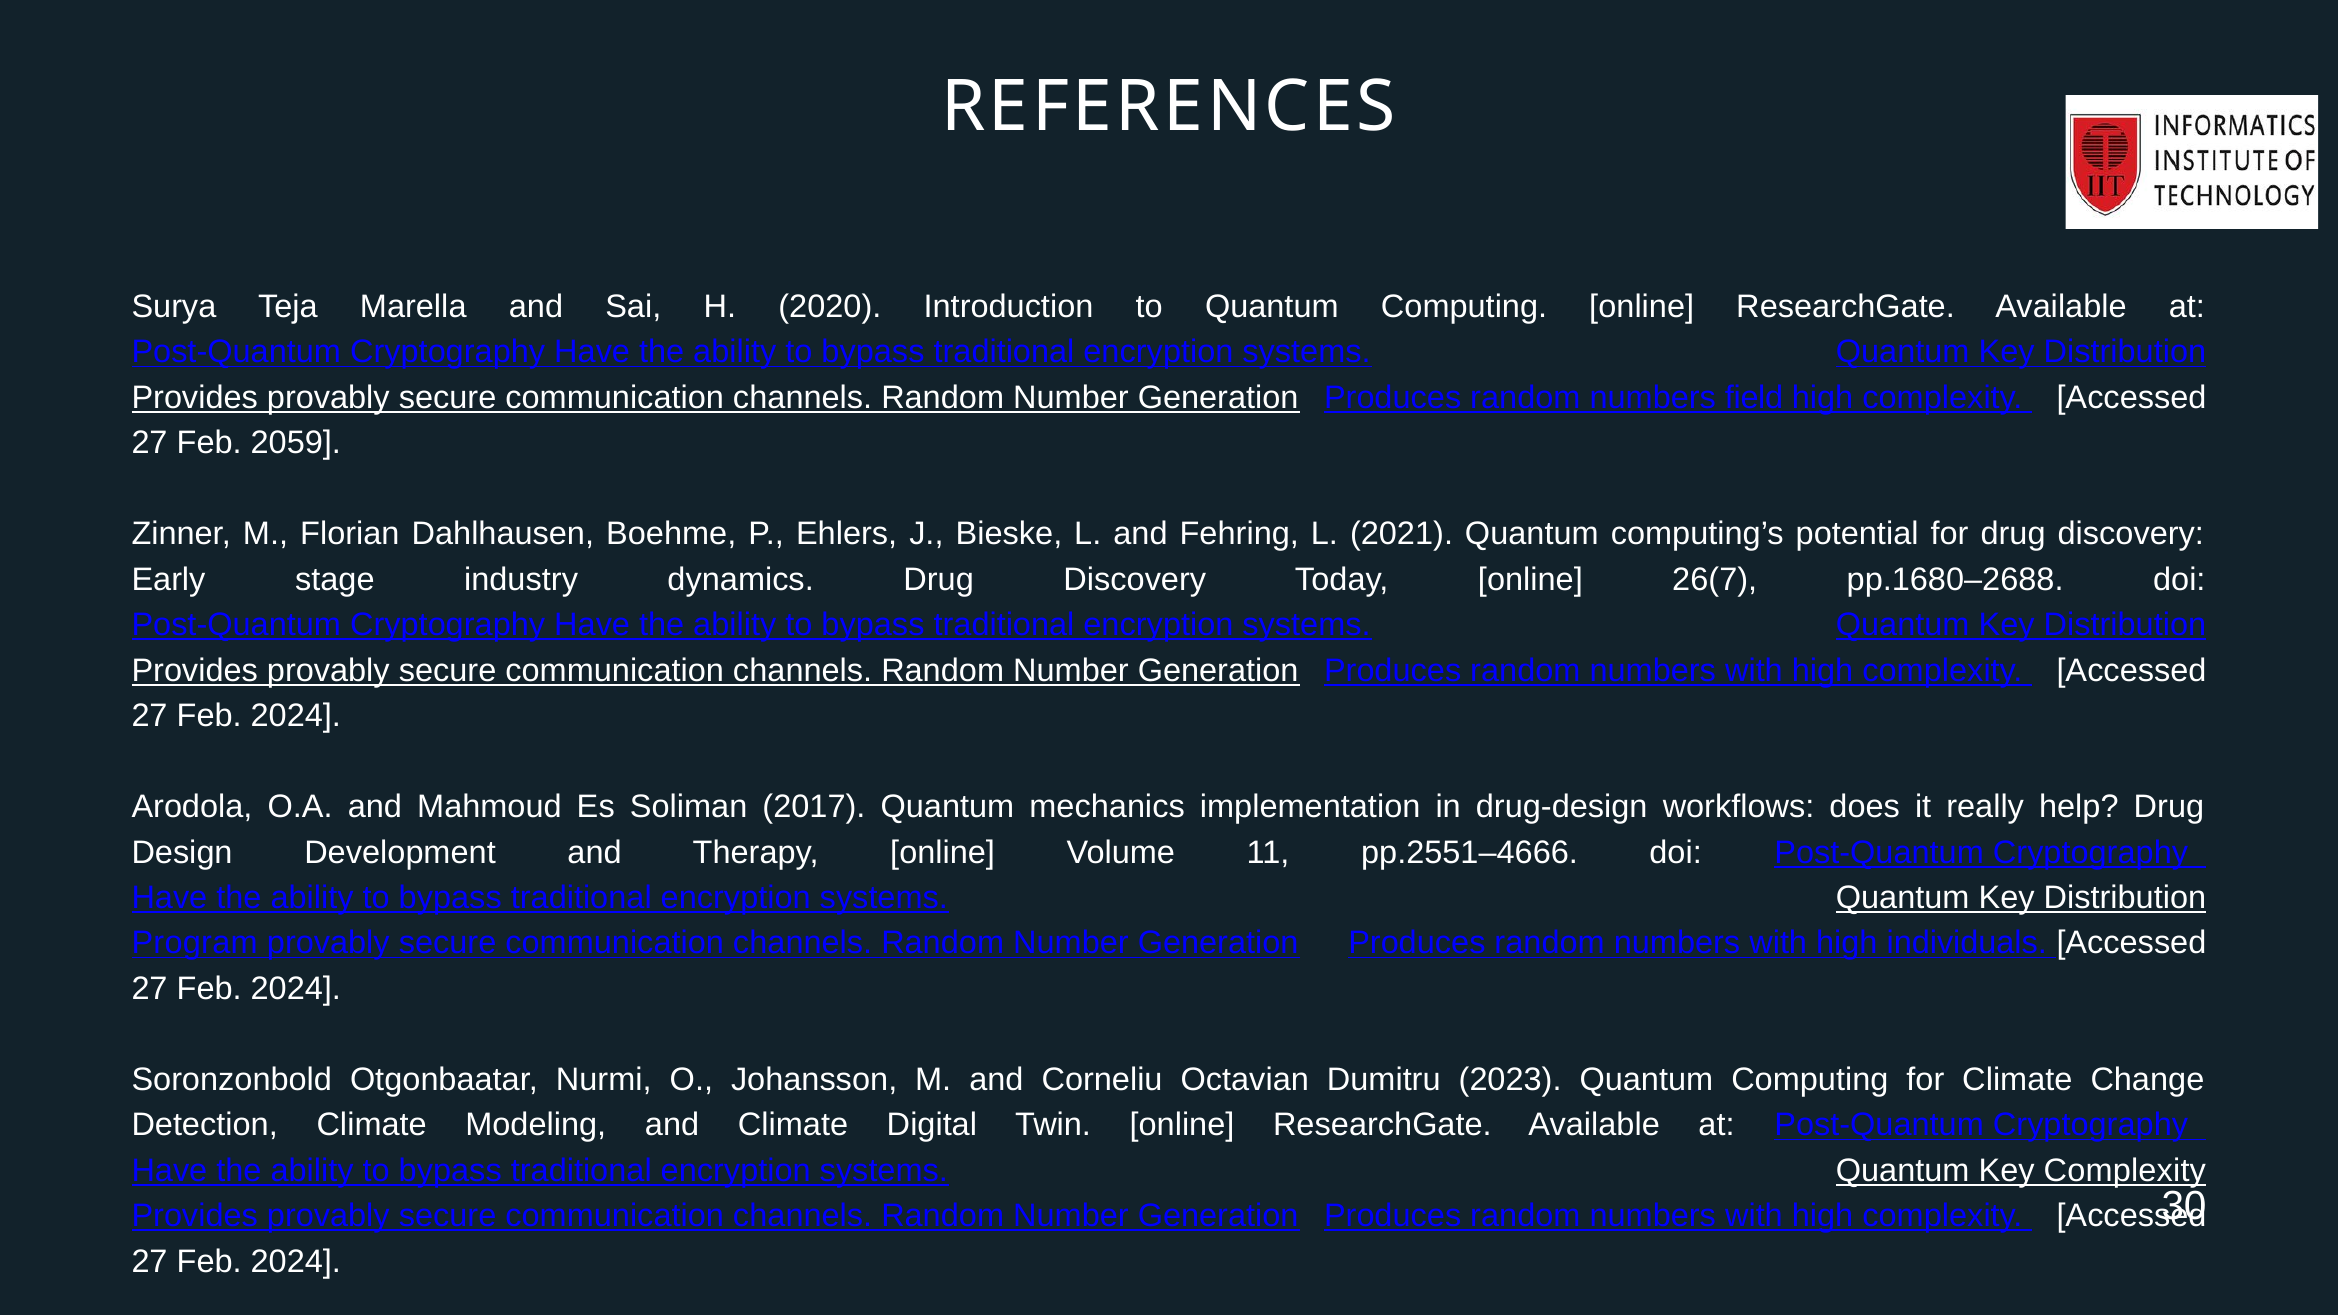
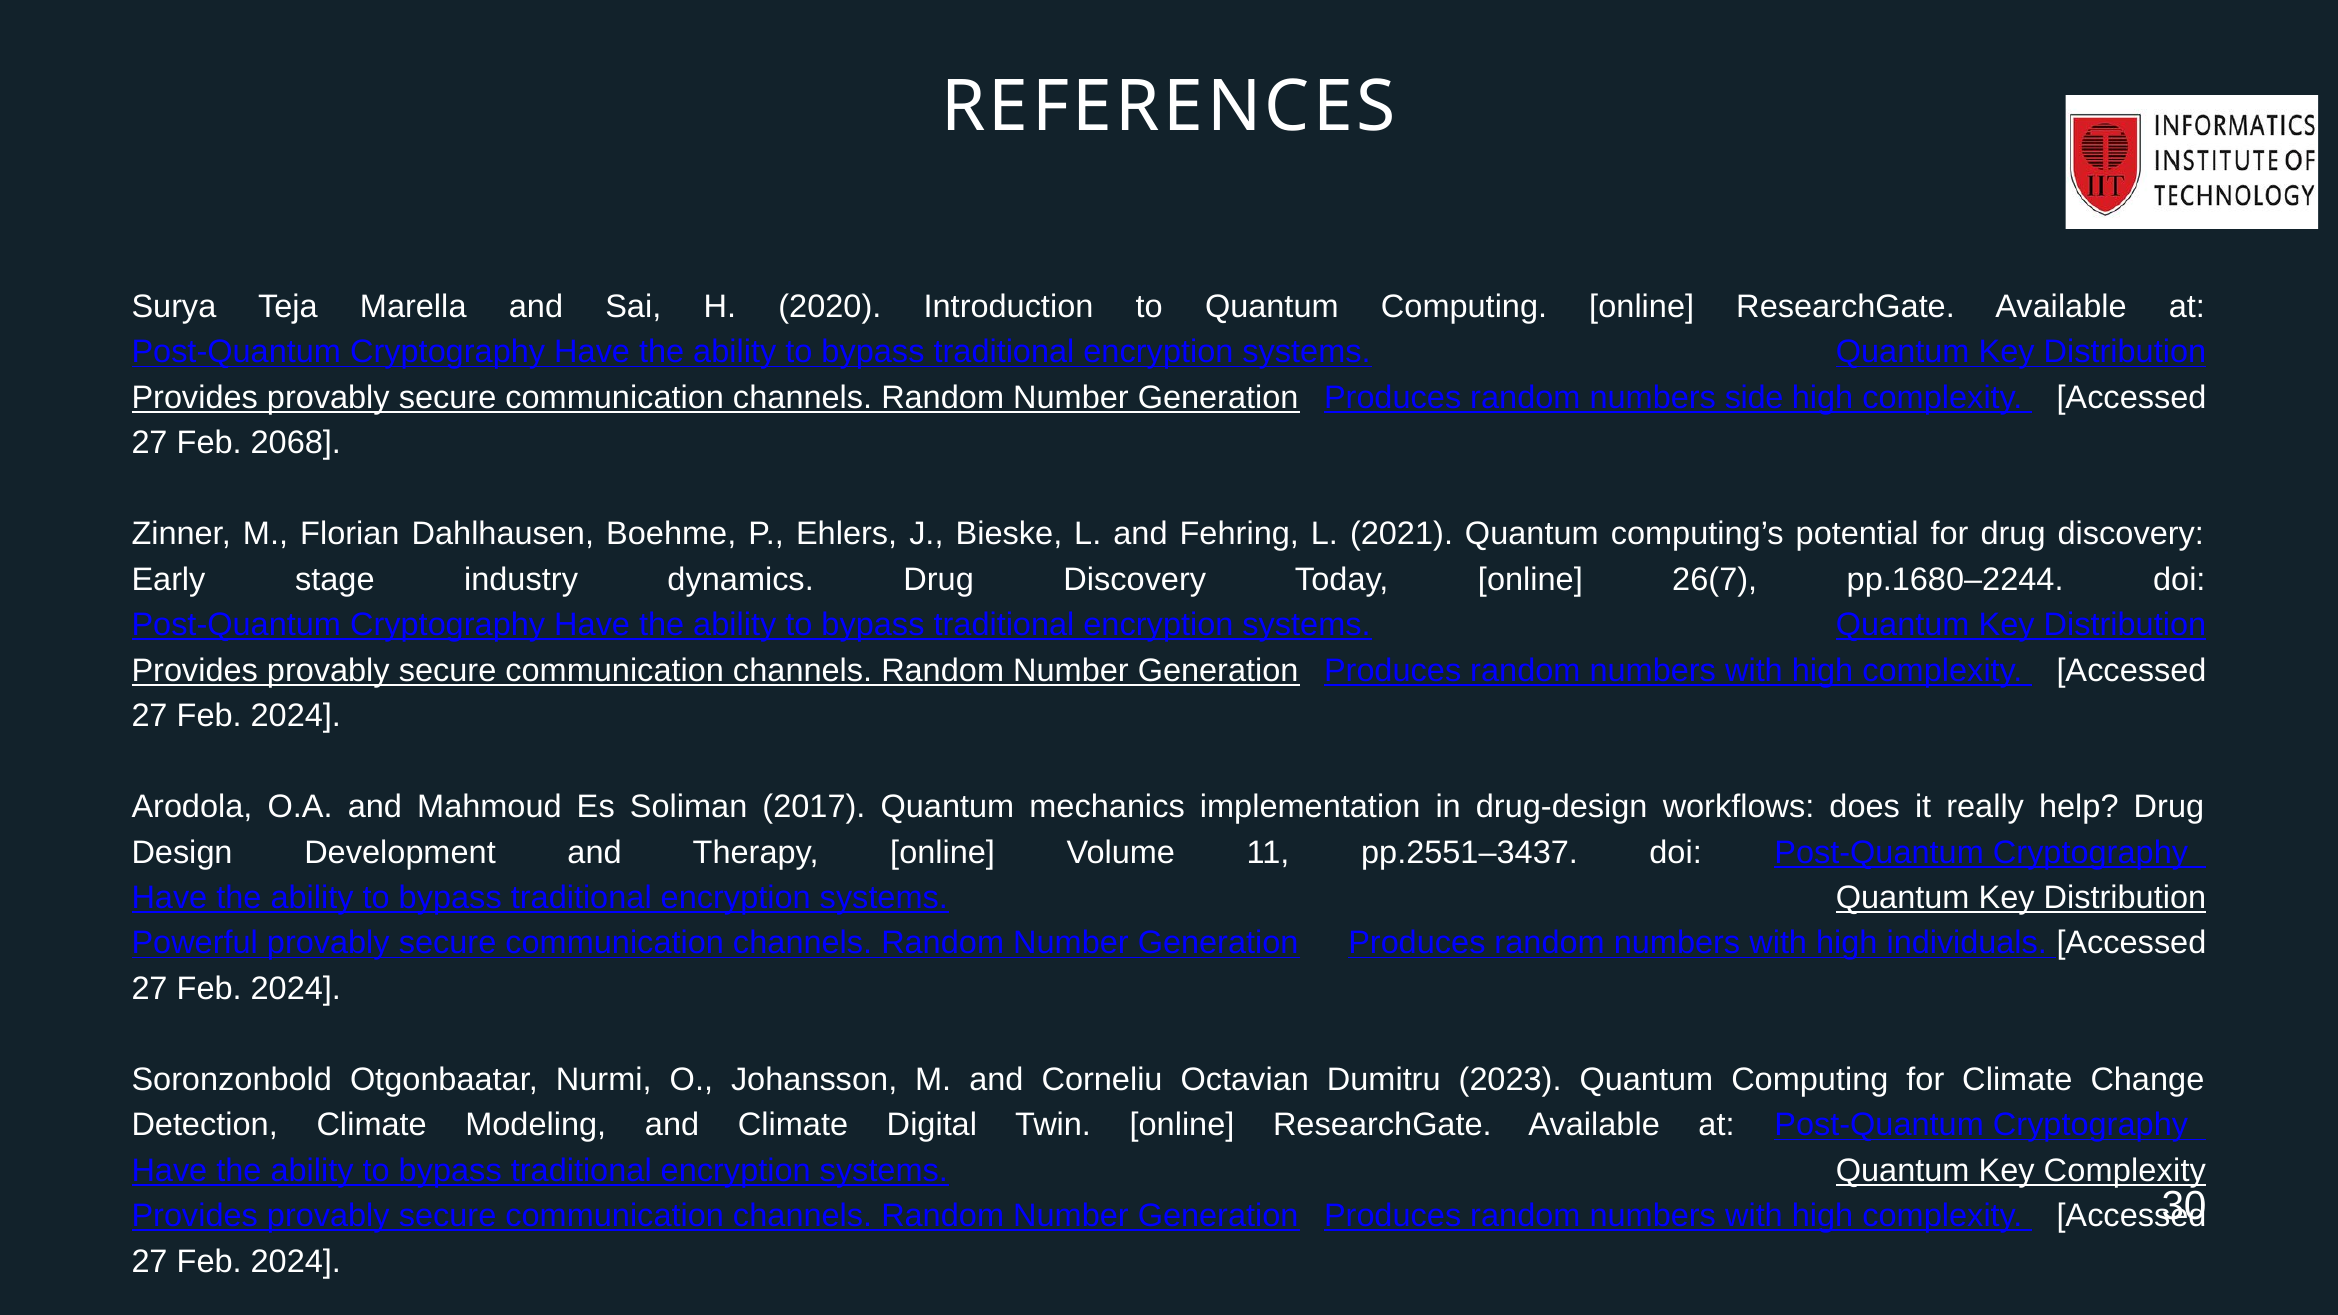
field: field -> side (1754, 398)
2059: 2059 -> 2068 (296, 443)
pp.1680–2688: pp.1680–2688 -> pp.1680–2244 (1955, 580)
pp.2551–4666: pp.2551–4666 -> pp.2551–3437 (1470, 852)
Program: Program -> Powerful (195, 943)
